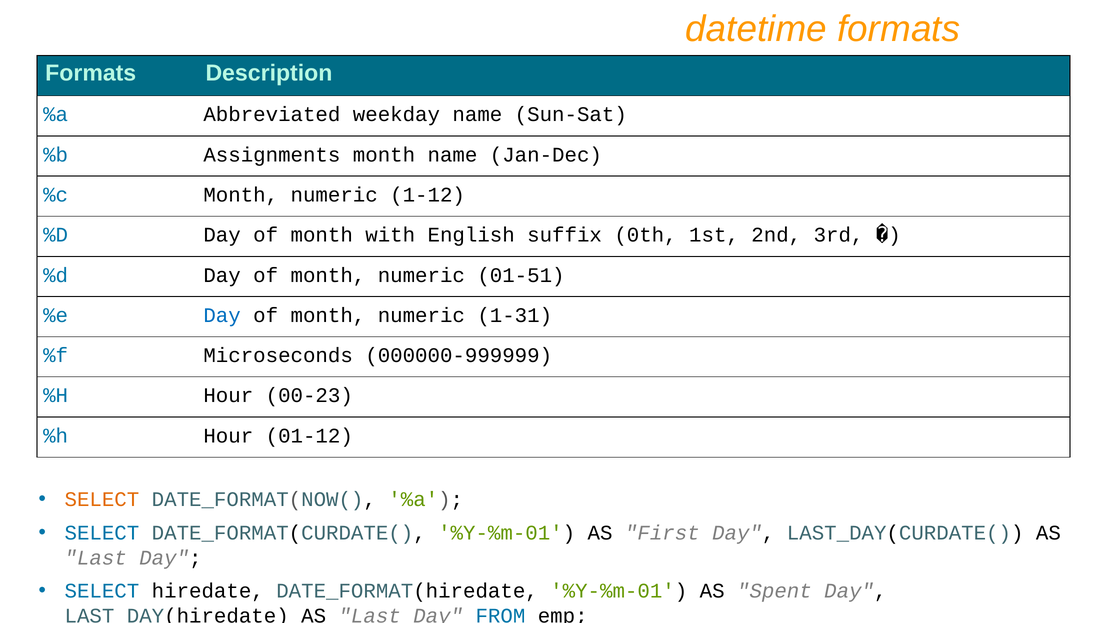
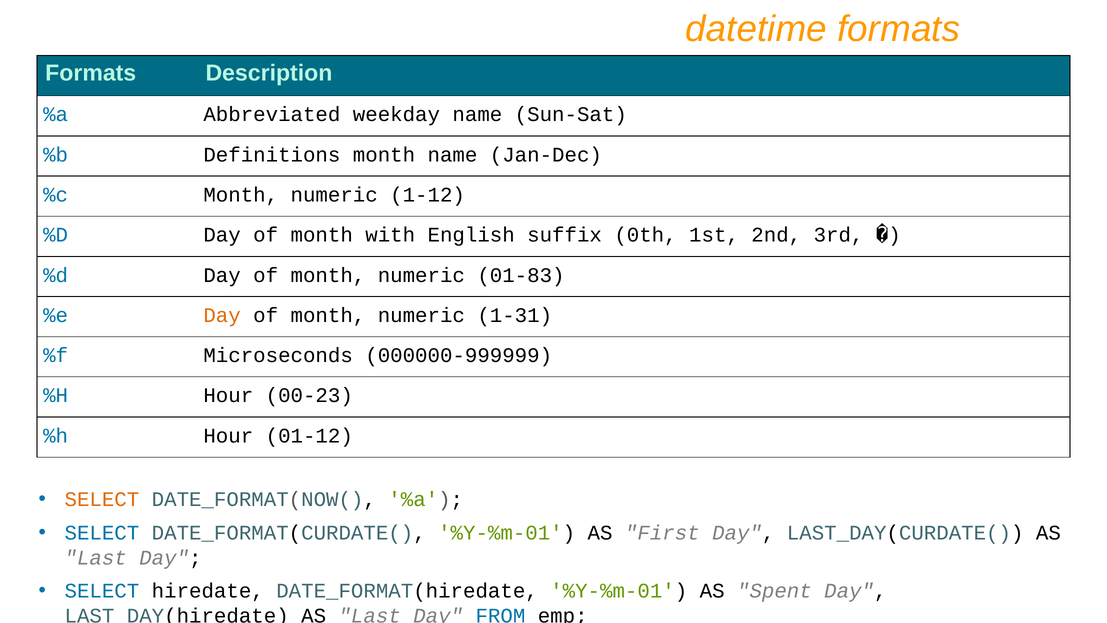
Assignments: Assignments -> Definitions (272, 155)
01-51: 01-51 -> 01-83 (521, 275)
Day colour: blue -> orange (222, 315)
